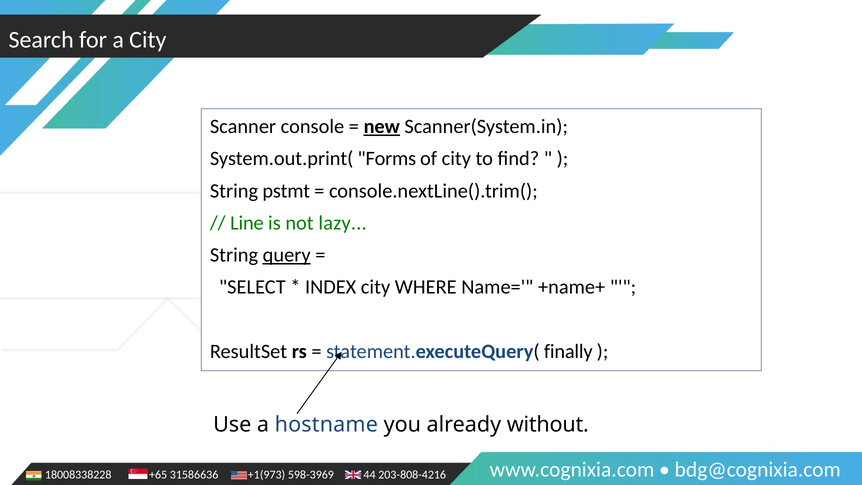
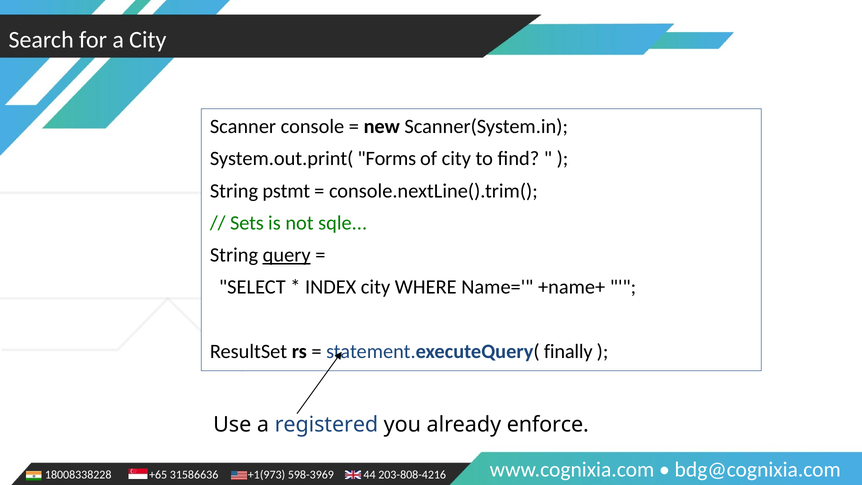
new underline: present -> none (382, 127)
Line: Line -> Sets (247, 223)
lazy: lazy -> sqle (343, 223)
hostname: hostname -> registered (326, 425)
without: without -> enforce (548, 425)
